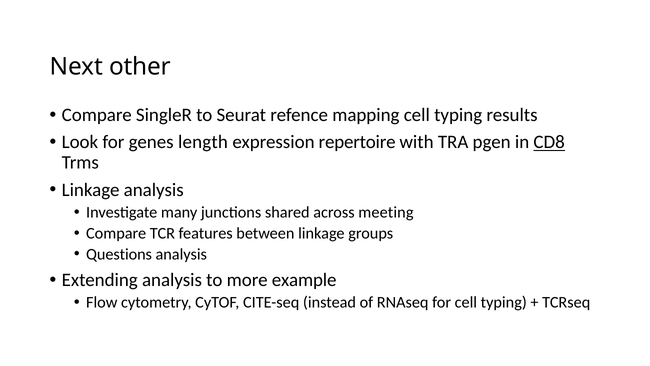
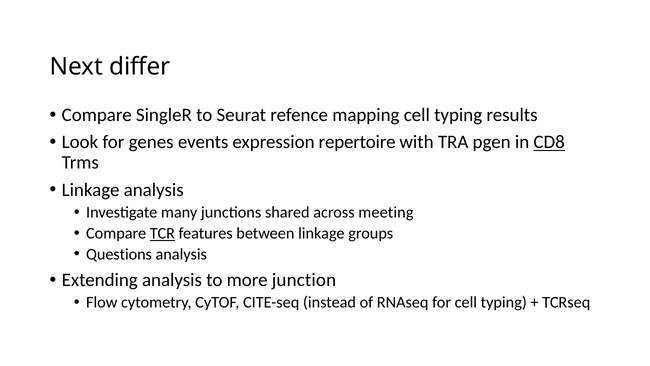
other: other -> differ (140, 67)
length: length -> events (203, 142)
TCR underline: none -> present (162, 233)
example: example -> junction (304, 280)
